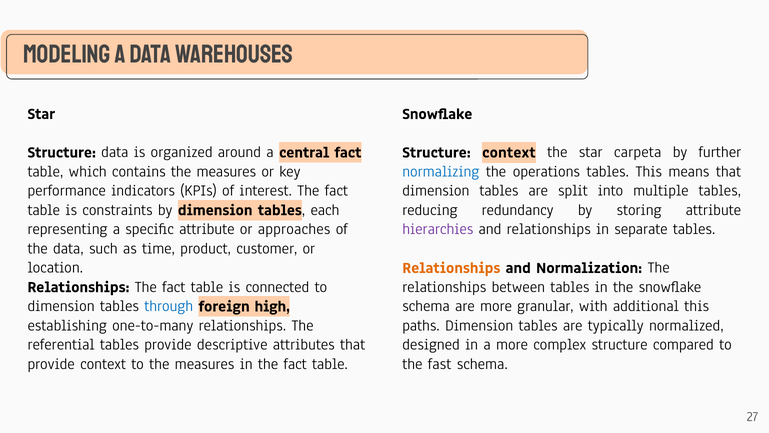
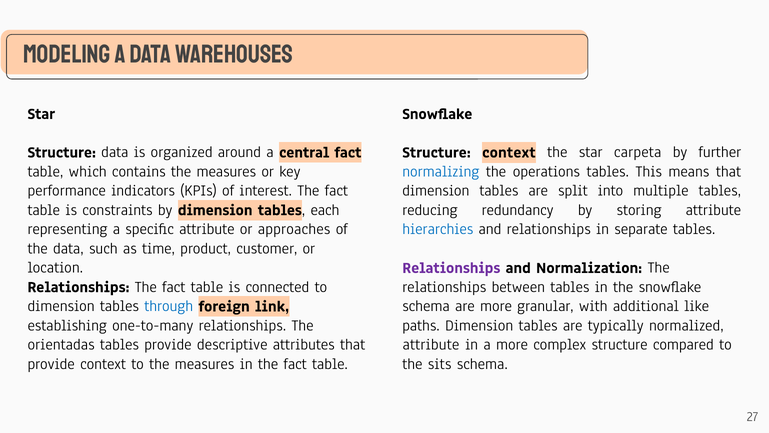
hierarchies colour: purple -> blue (438, 229)
Relationships colour: orange -> purple (451, 267)
high: high -> link (272, 306)
additional this: this -> like (697, 306)
referential: referential -> orientadas (61, 344)
designed: designed -> attribute (431, 344)
fast: fast -> sits (440, 364)
